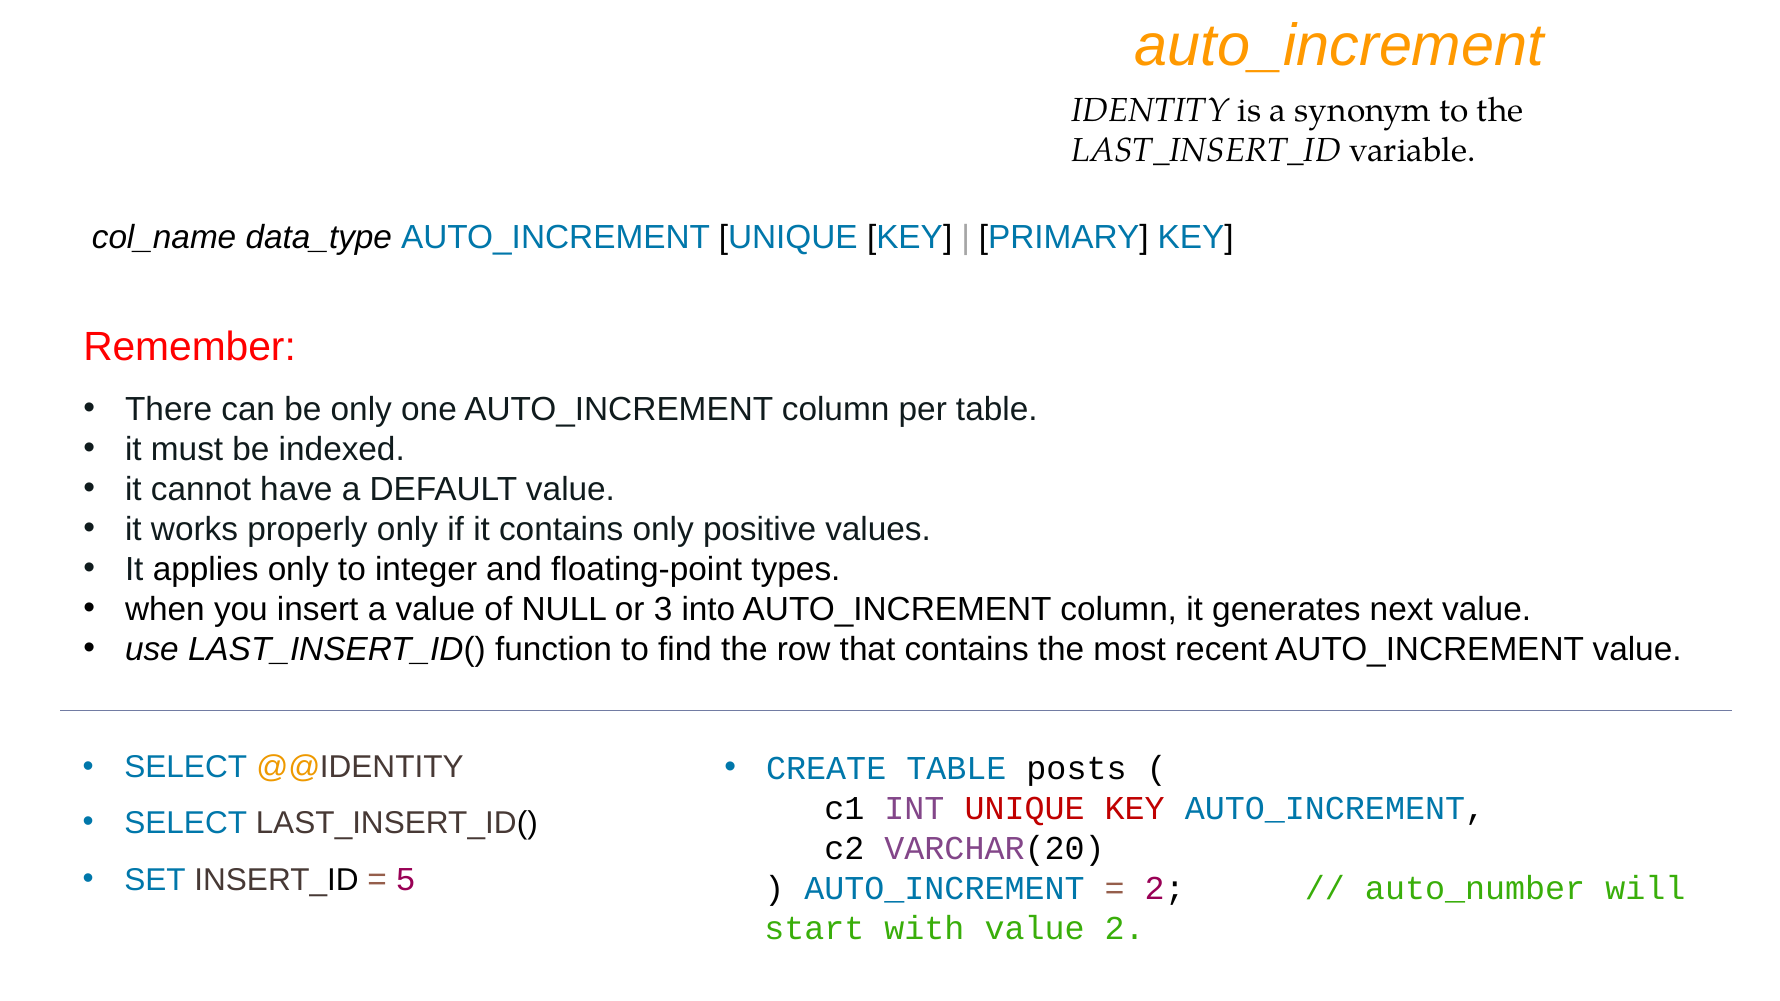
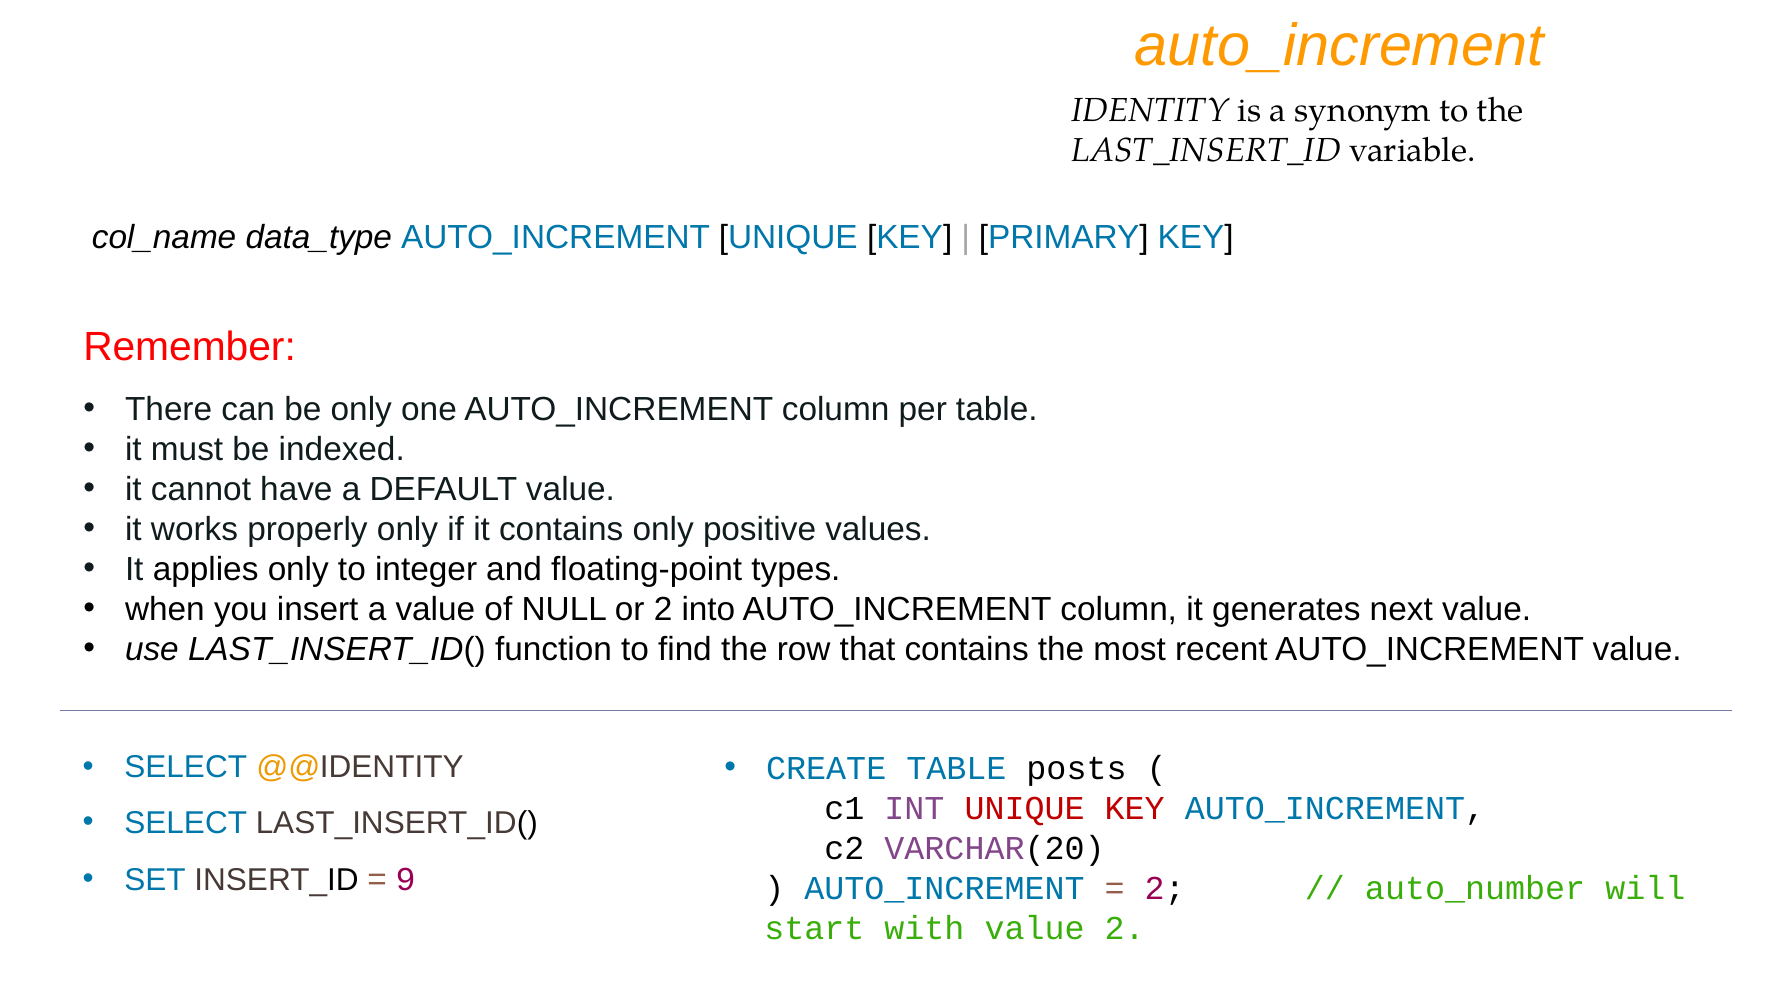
or 3: 3 -> 2 (663, 609)
5: 5 -> 9 (406, 880)
